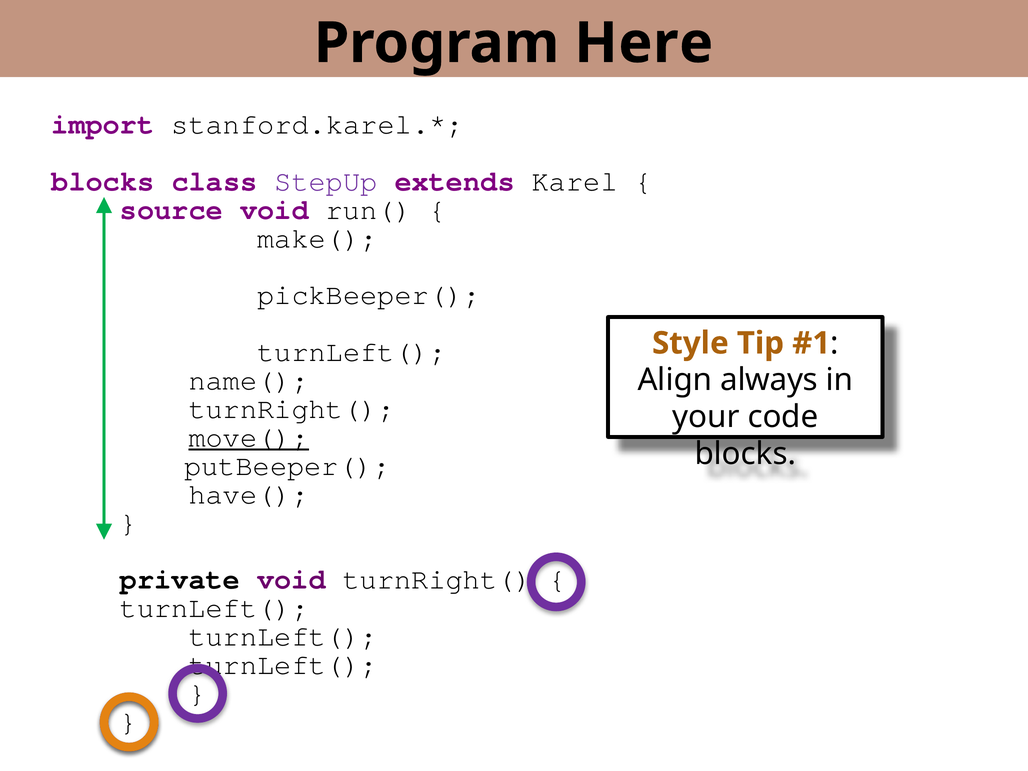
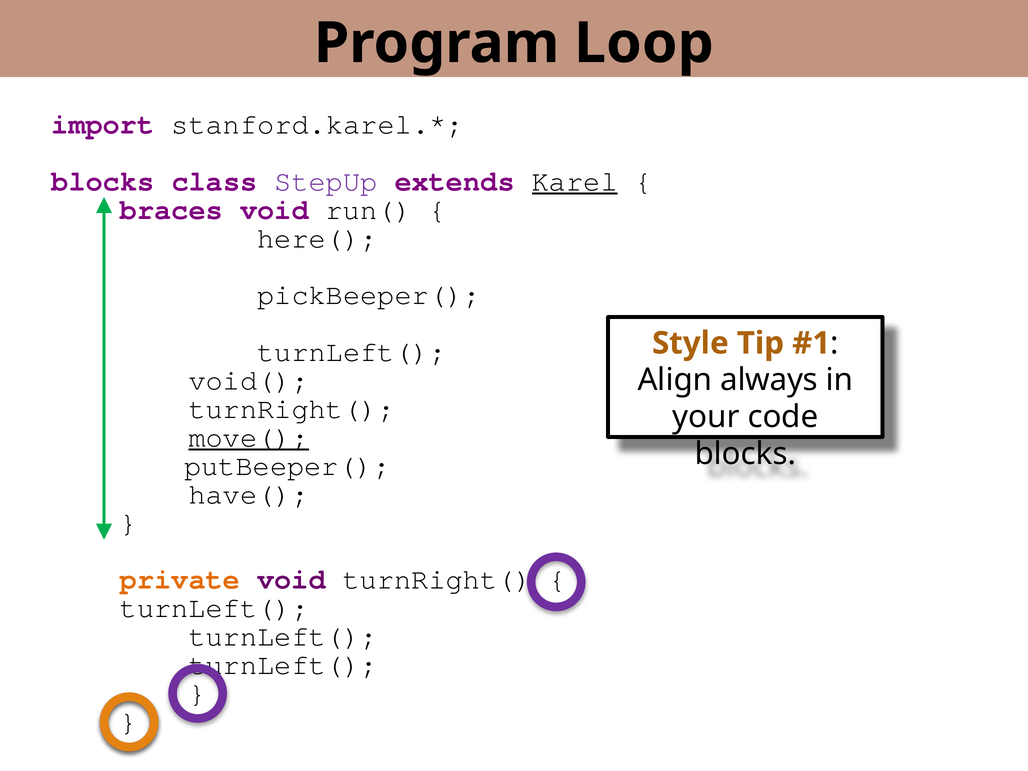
Here: Here -> Loop (644, 43)
Karel underline: none -> present (575, 181)
source: source -> braces (171, 210)
make(: make( -> here( (317, 238)
name(: name( -> void( (249, 380)
private colour: black -> orange (180, 580)
